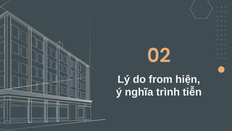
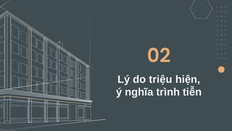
from: from -> triệu (161, 79)
